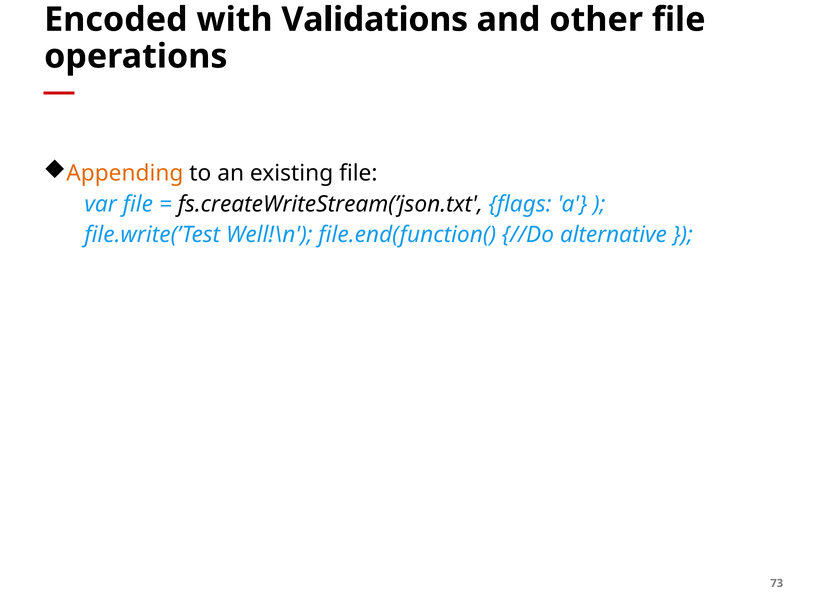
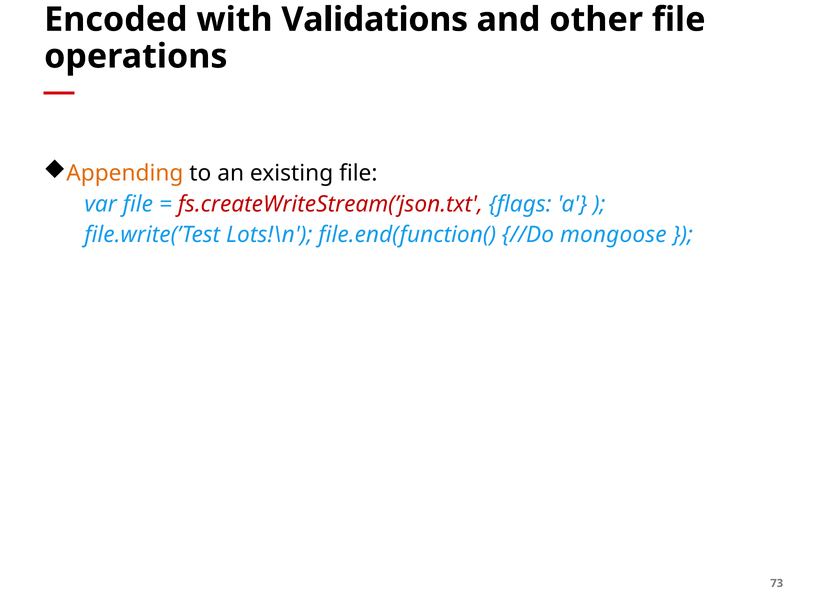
fs.createWriteStream(’json.txt colour: black -> red (330, 204)
Well!\n: Well!\n -> Lots!\n (269, 235)
alternative: alternative -> mongoose (613, 235)
